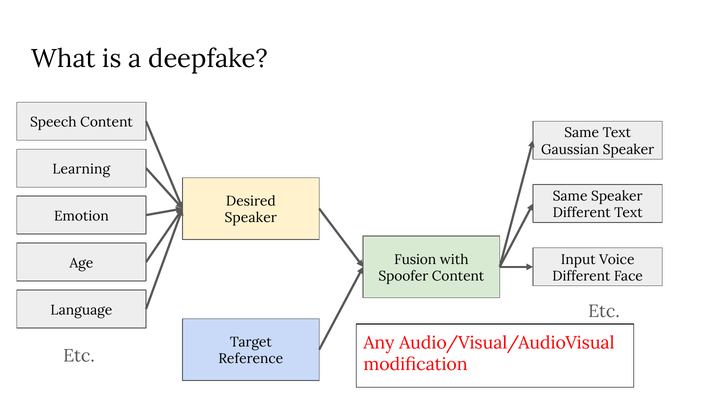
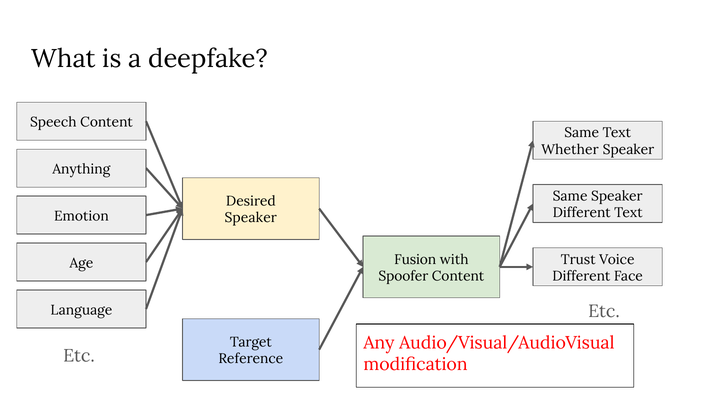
Gaussian: Gaussian -> Whether (570, 149)
Learning: Learning -> Anything (81, 169)
Input: Input -> Trust (578, 259)
